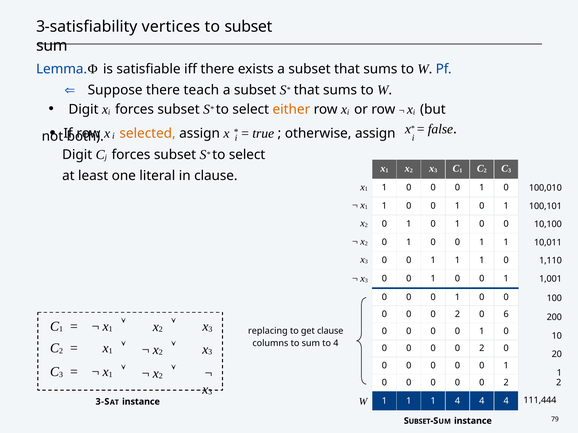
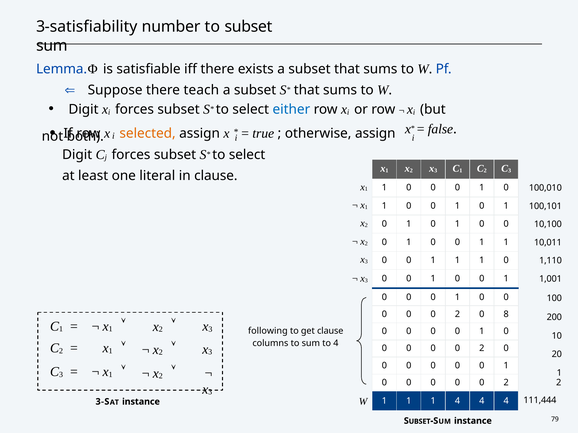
vertices: vertices -> number (171, 27)
either colour: orange -> blue (291, 110)
6: 6 -> 8 (506, 314)
replacing: replacing -> following (268, 331)
